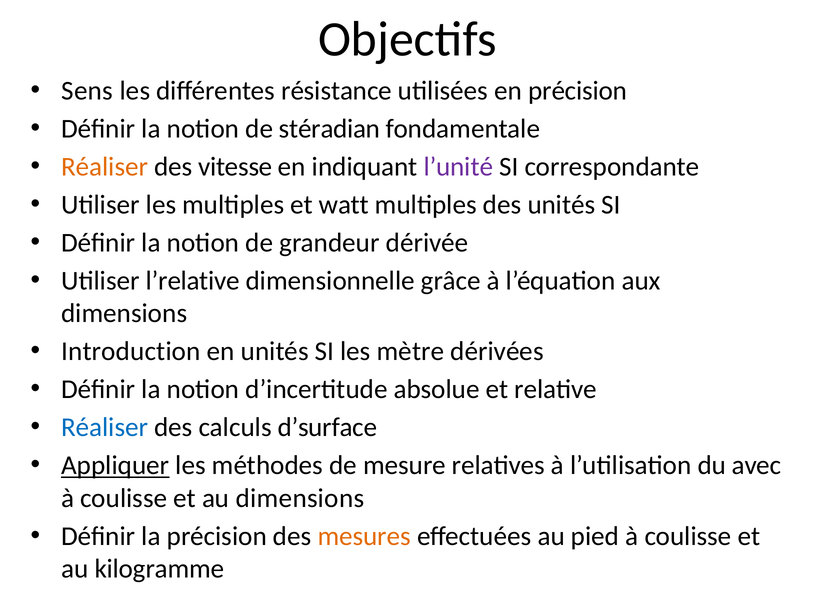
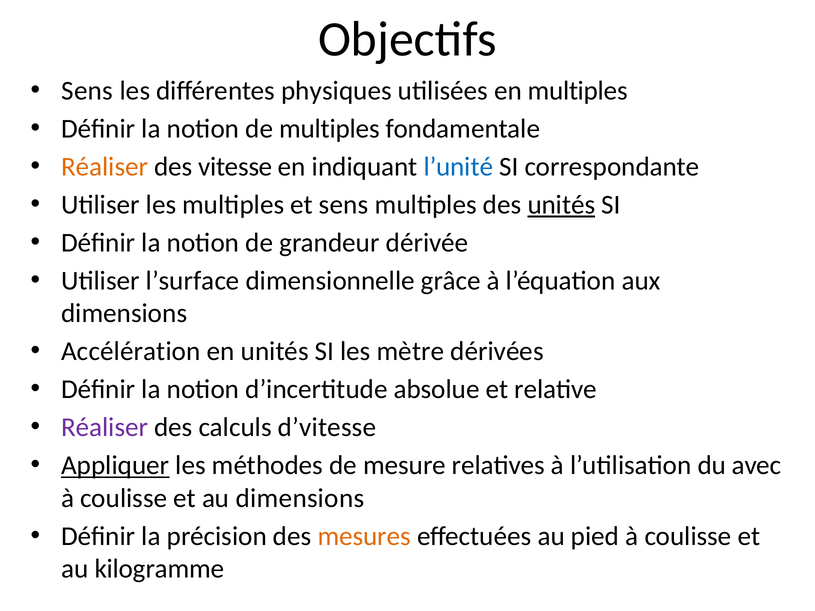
résistance: résistance -> physiques (336, 91)
en précision: précision -> multiples (578, 91)
de stéradian: stéradian -> multiples (330, 129)
l’unité colour: purple -> blue (458, 167)
et watt: watt -> sens (344, 205)
unités underline: none -> present (561, 205)
l’relative: l’relative -> l’surface (193, 281)
Introduction: Introduction -> Accélération (131, 352)
Réaliser colour: blue -> purple (105, 428)
d’surface: d’surface -> d’vitesse (327, 428)
